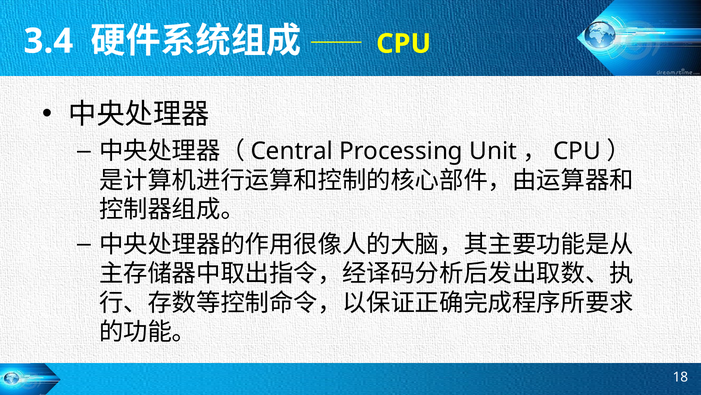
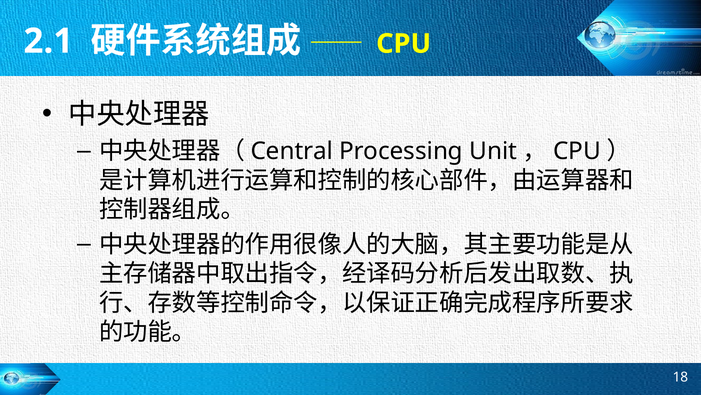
3.4: 3.4 -> 2.1 (48, 41)
